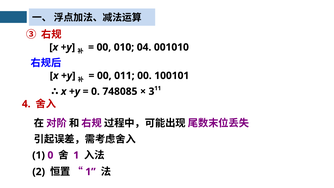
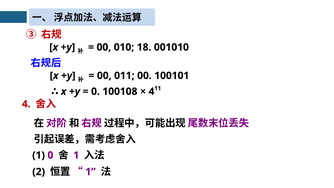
04: 04 -> 18 (144, 47)
748085: 748085 -> 100108 (120, 91)
3: 3 -> 4 (151, 91)
